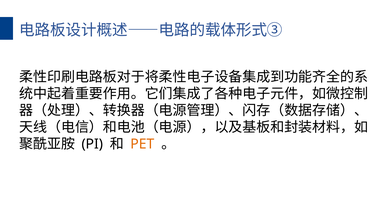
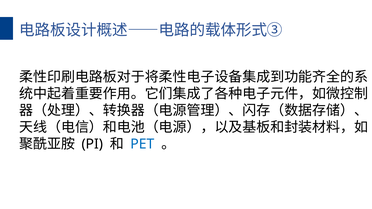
PET colour: orange -> blue (142, 144)
